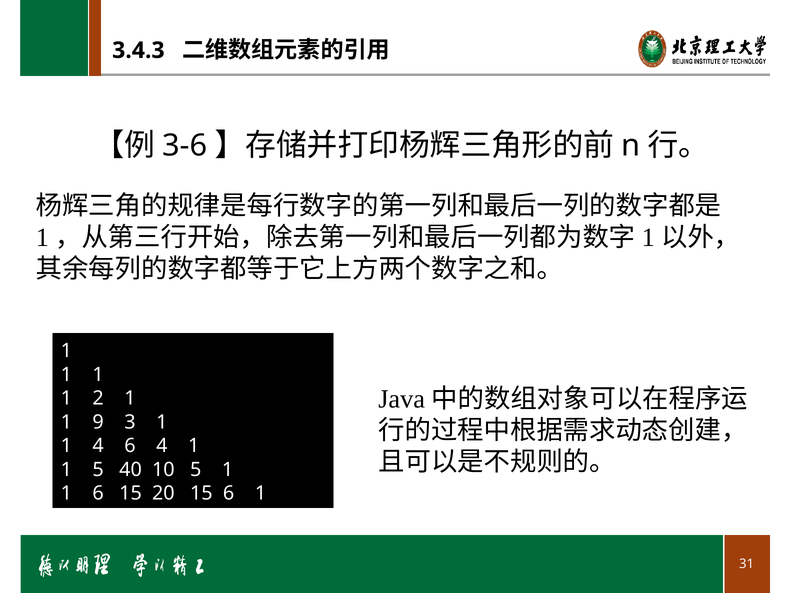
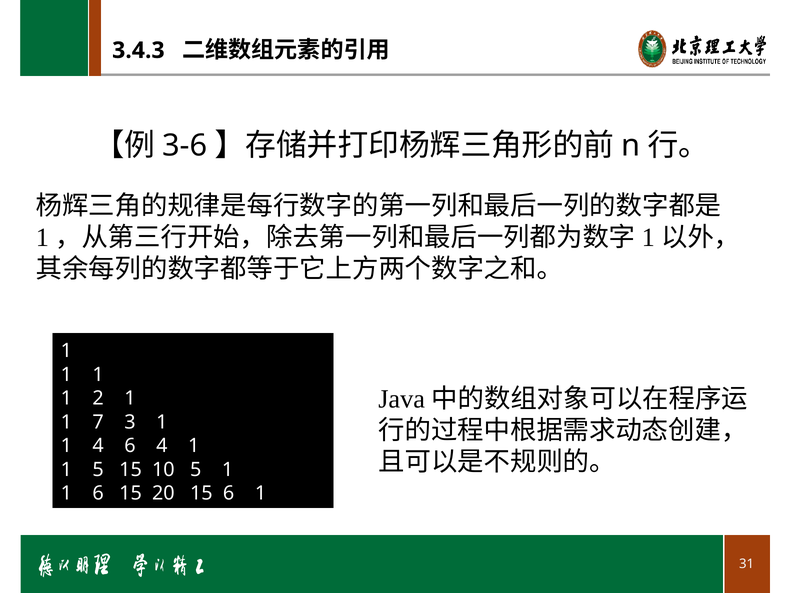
9: 9 -> 7 (98, 422)
5 40: 40 -> 15 (131, 470)
